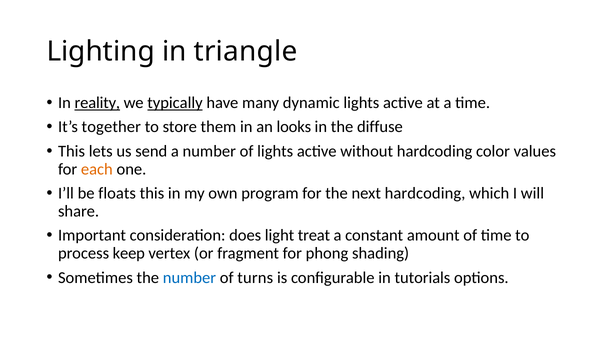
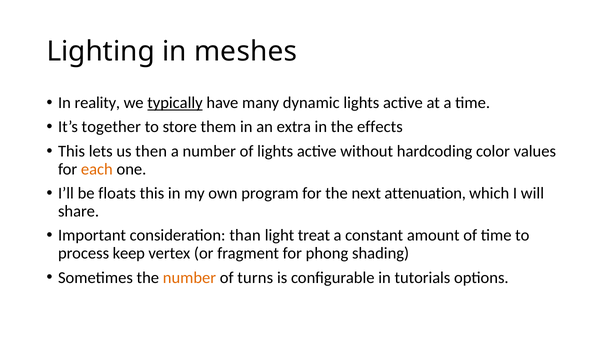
triangle: triangle -> meshes (246, 51)
reality underline: present -> none (97, 103)
looks: looks -> extra (294, 127)
diffuse: diffuse -> effects (380, 127)
send: send -> then (151, 151)
next hardcoding: hardcoding -> attenuation (425, 193)
does: does -> than (245, 235)
number colour: blue -> orange (189, 277)
